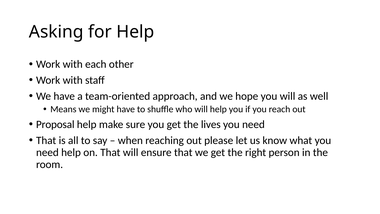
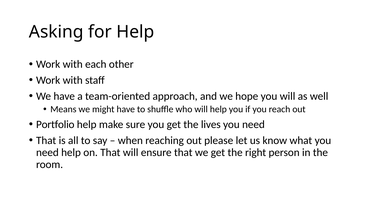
Proposal: Proposal -> Portfolio (55, 124)
